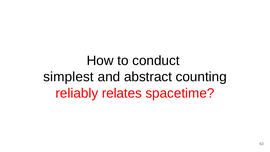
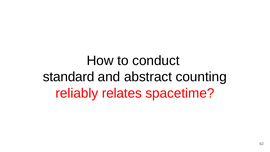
simplest: simplest -> standard (69, 77)
